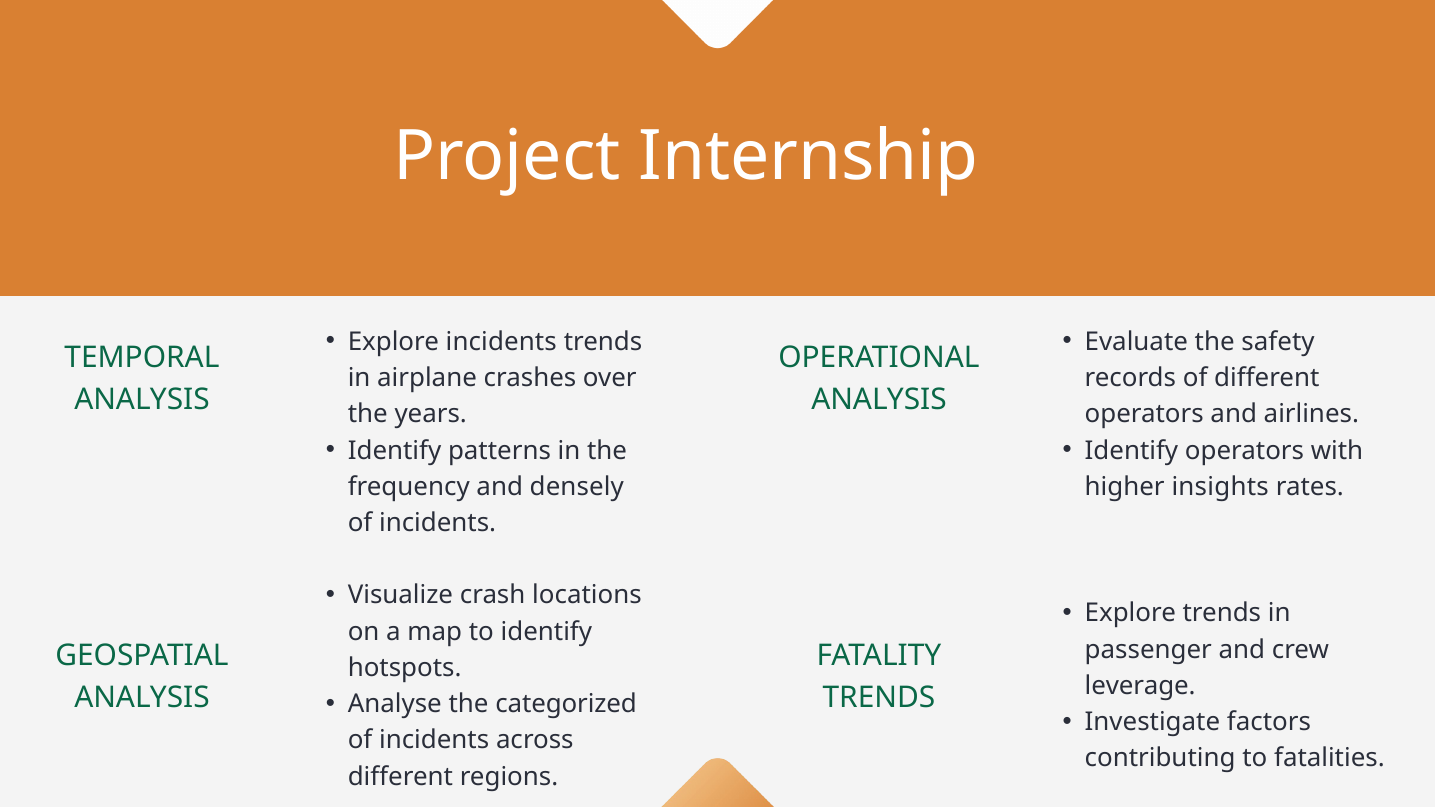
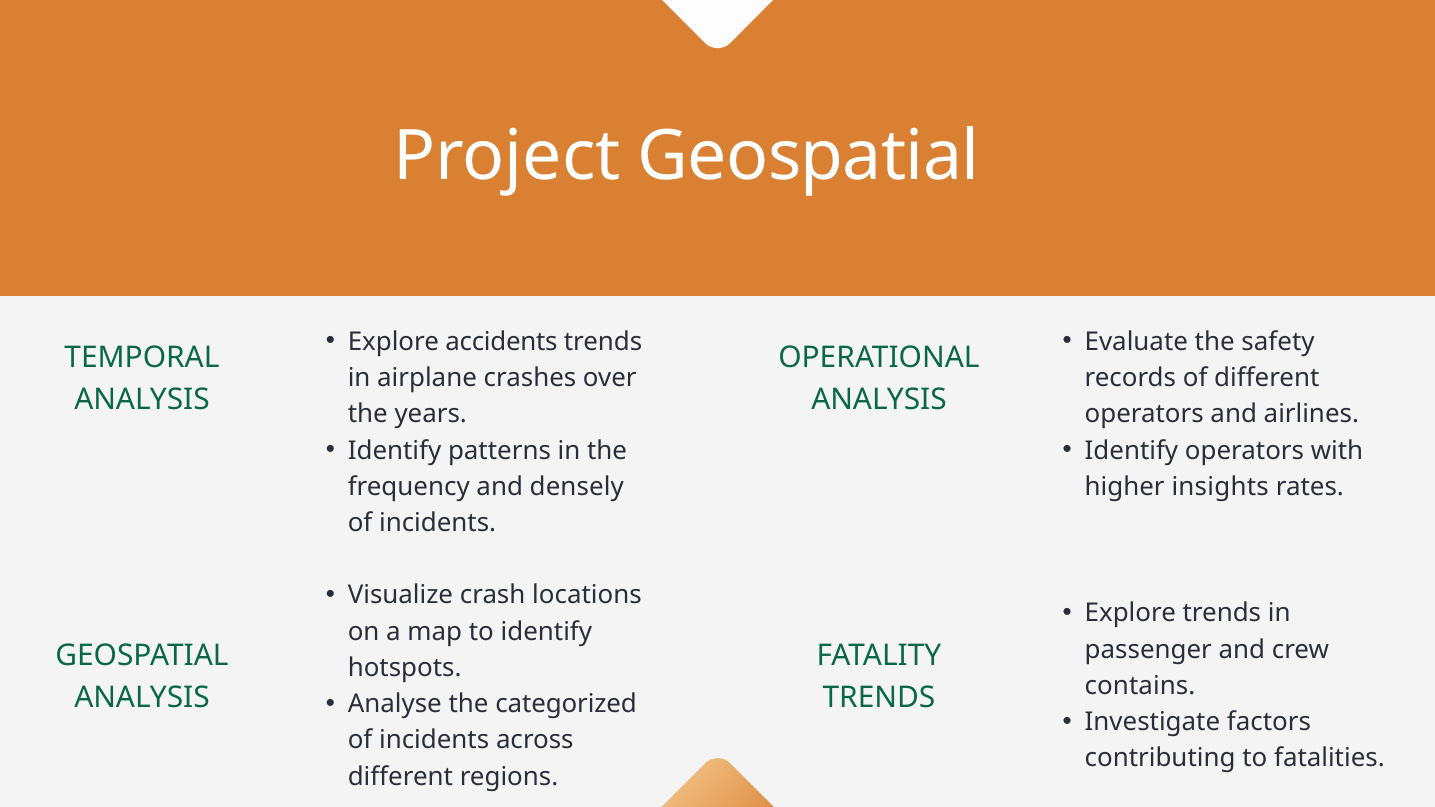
Project Internship: Internship -> Geospatial (809, 157)
Explore incidents: incidents -> accidents (501, 342)
leverage: leverage -> contains (1140, 686)
